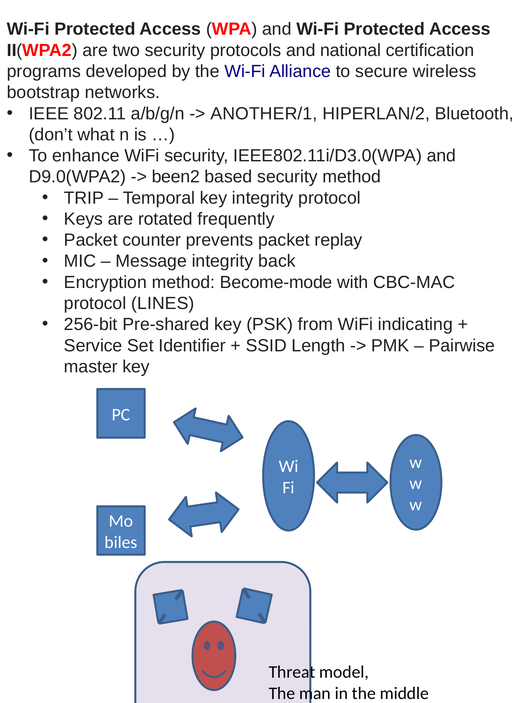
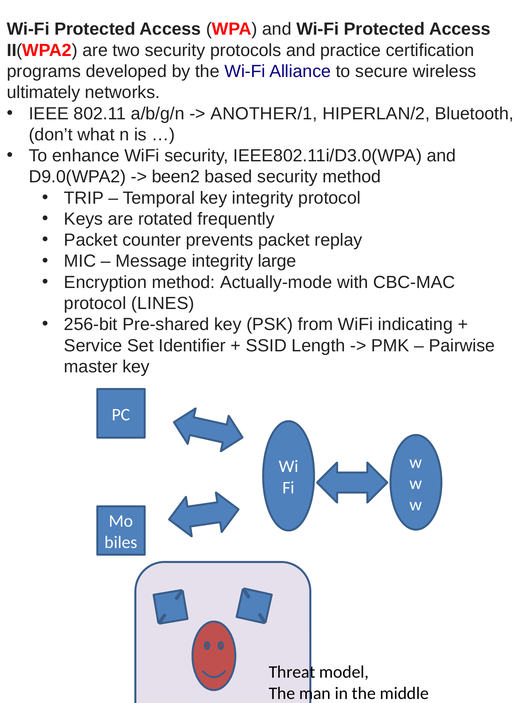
national: national -> practice (351, 50)
bootstrap: bootstrap -> ultimately (44, 92)
back: back -> large (277, 261)
Become-mode: Become-mode -> Actually-mode (276, 282)
